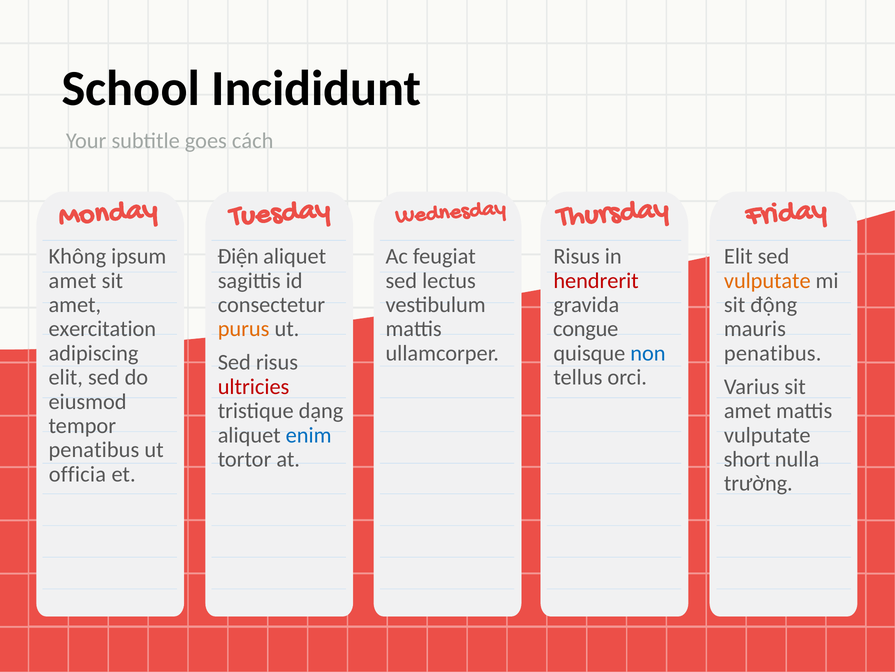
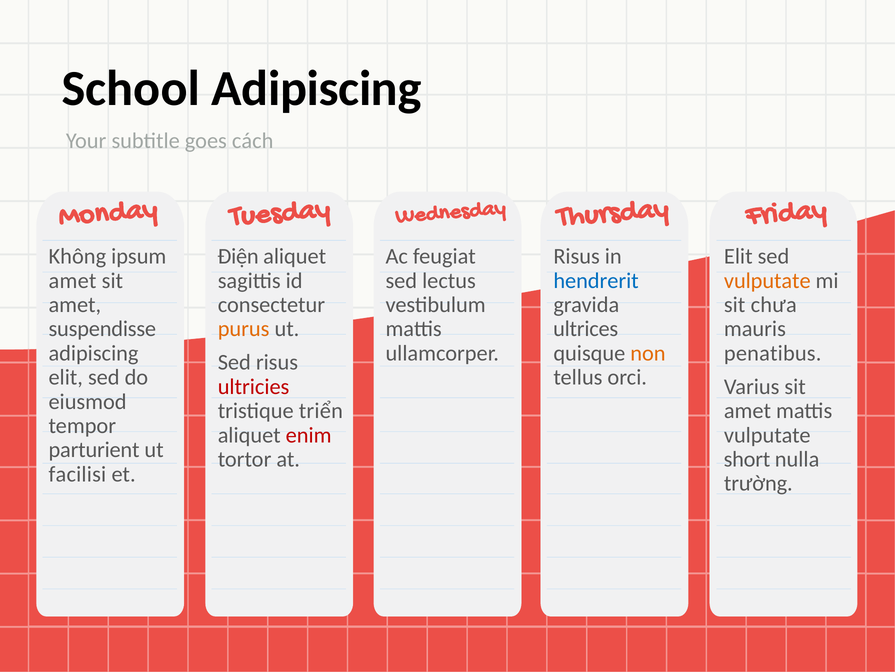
School Incididunt: Incididunt -> Adipiscing (316, 89)
hendrerit colour: red -> blue (596, 280)
động: động -> chưa (774, 304)
exercitation: exercitation -> suspendisse (102, 329)
congue: congue -> ultrices (586, 329)
non colour: blue -> orange (648, 353)
dạng: dạng -> triển (321, 411)
enim colour: blue -> red (309, 435)
penatibus: penatibus -> parturient (94, 450)
officia: officia -> facilisi (77, 474)
